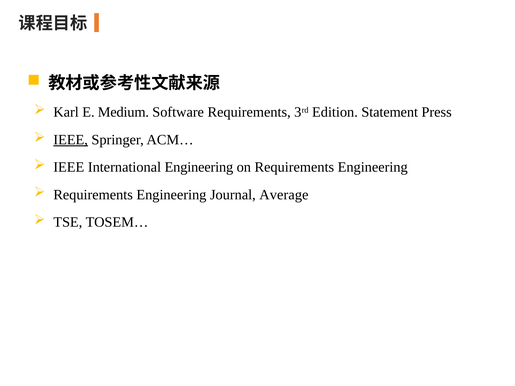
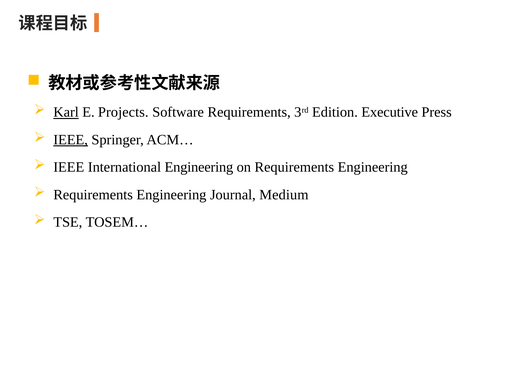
Karl underline: none -> present (66, 112)
Medium: Medium -> Projects (123, 112)
Statement: Statement -> Executive (390, 112)
Average: Average -> Medium (284, 195)
